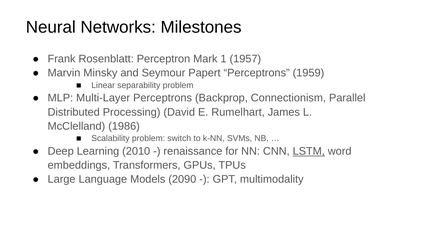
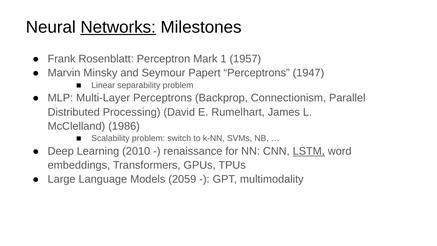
Networks underline: none -> present (118, 27)
1959: 1959 -> 1947 (308, 73)
2090: 2090 -> 2059 (182, 179)
